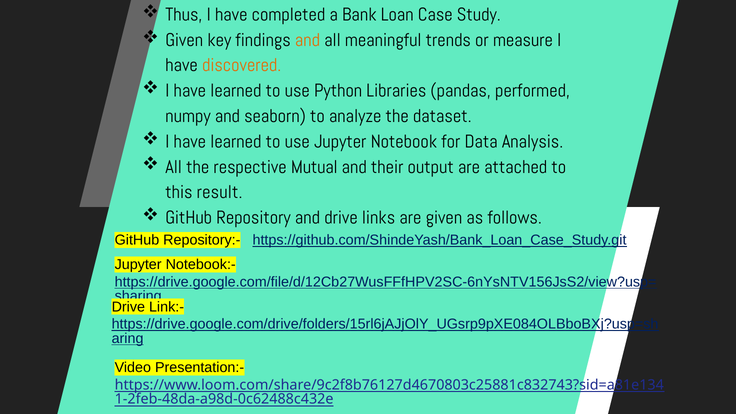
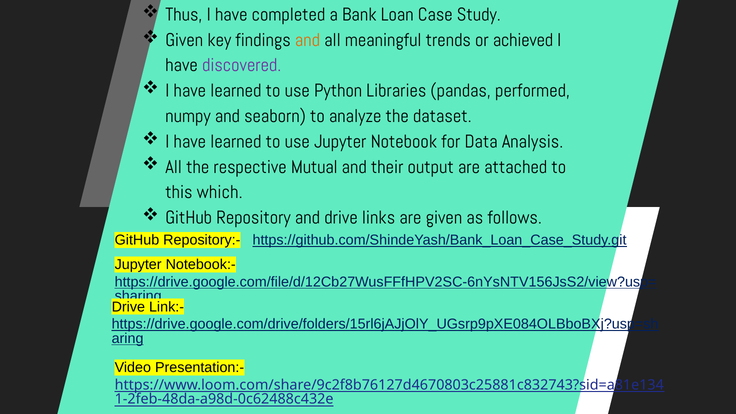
measure: measure -> achieved (523, 40)
discovered colour: orange -> purple (242, 65)
result: result -> which (220, 192)
